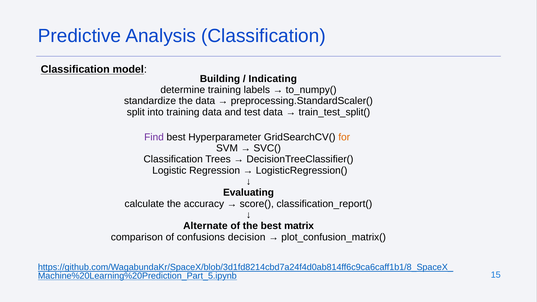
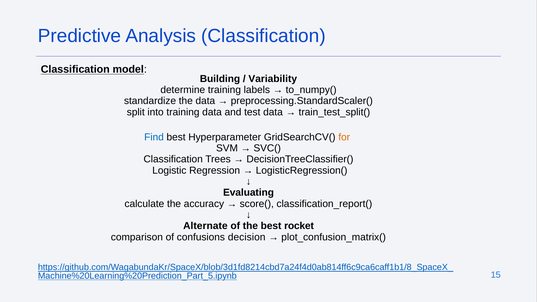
Indicating: Indicating -> Variability (273, 79)
Find colour: purple -> blue (154, 137)
matrix: matrix -> rocket (299, 226)
